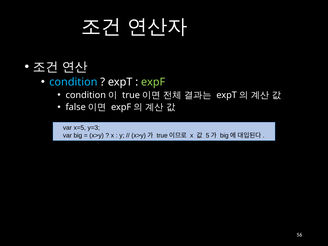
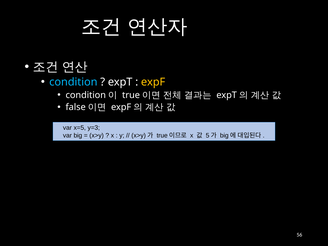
expF colour: light green -> yellow (153, 82)
